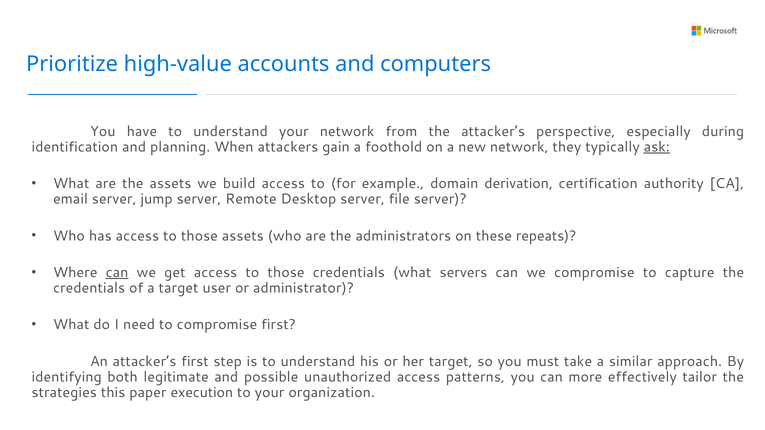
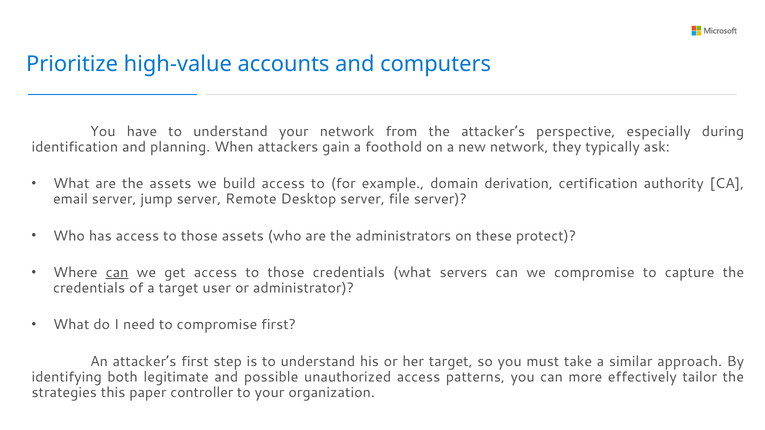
ask underline: present -> none (657, 147)
repeats: repeats -> protect (546, 236)
execution: execution -> controller (202, 393)
